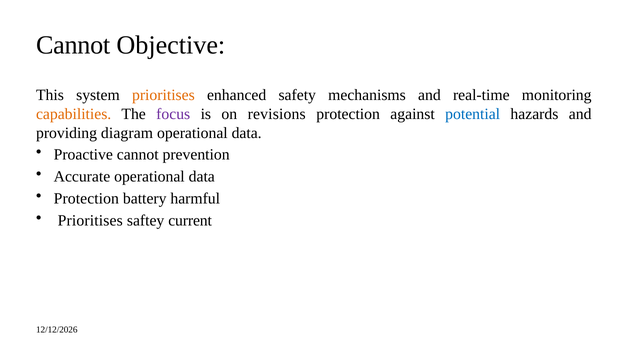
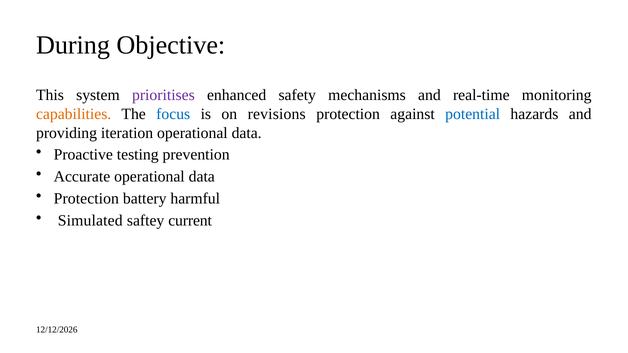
Cannot: Cannot -> During (73, 45)
prioritises colour: orange -> purple (163, 95)
focus colour: purple -> blue (173, 114)
diagram: diagram -> iteration (127, 133)
Proactive cannot: cannot -> testing (138, 155)
Prioritises: Prioritises -> Simulated (90, 221)
